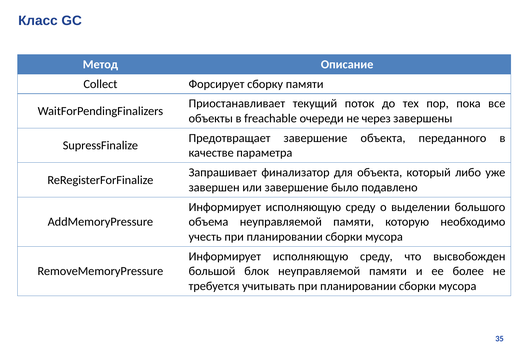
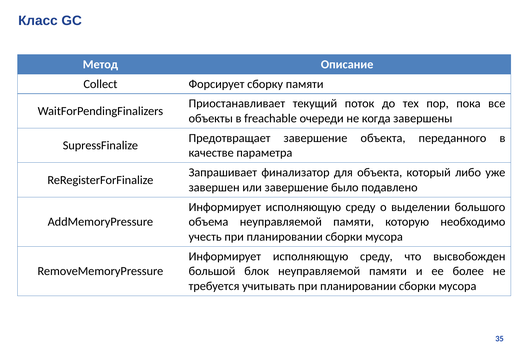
через: через -> когда (376, 119)
